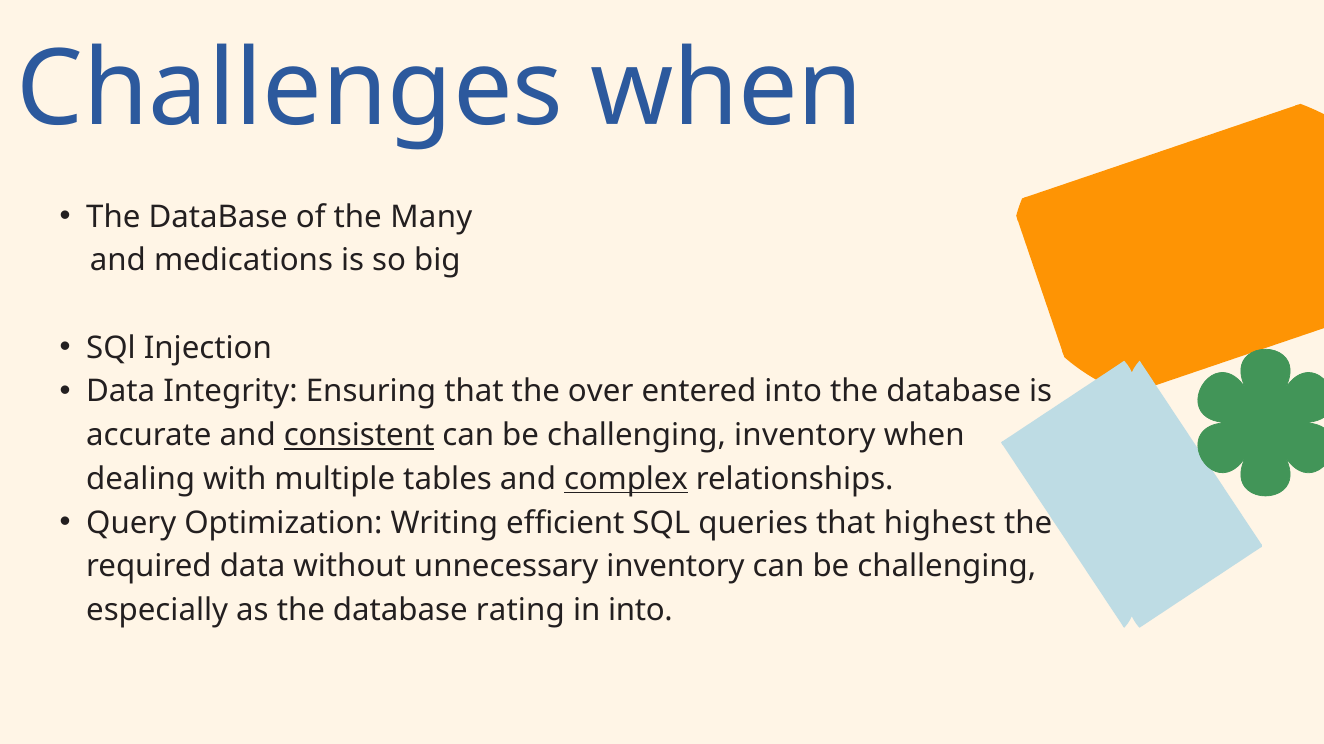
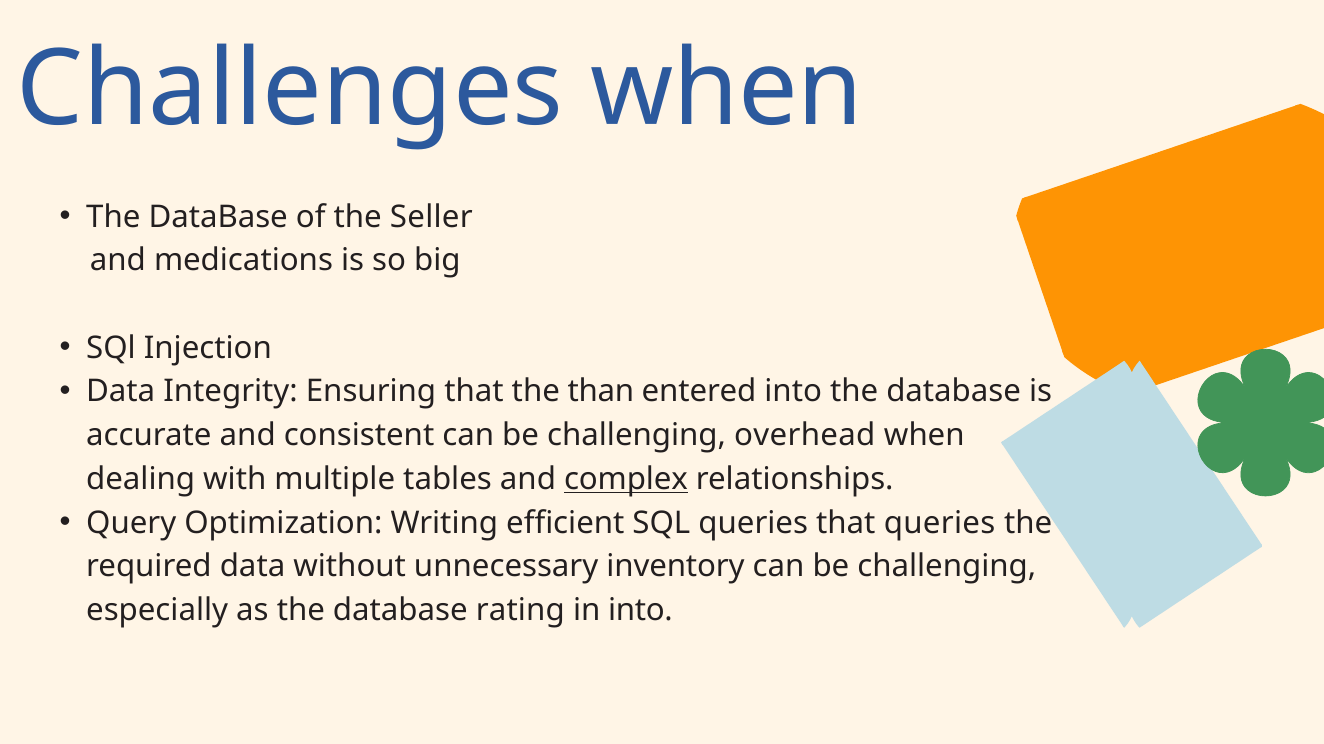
Many: Many -> Seller (431, 217)
over: over -> than (601, 392)
consistent underline: present -> none (359, 436)
challenging inventory: inventory -> overhead (805, 436)
that highest: highest -> queries (940, 523)
